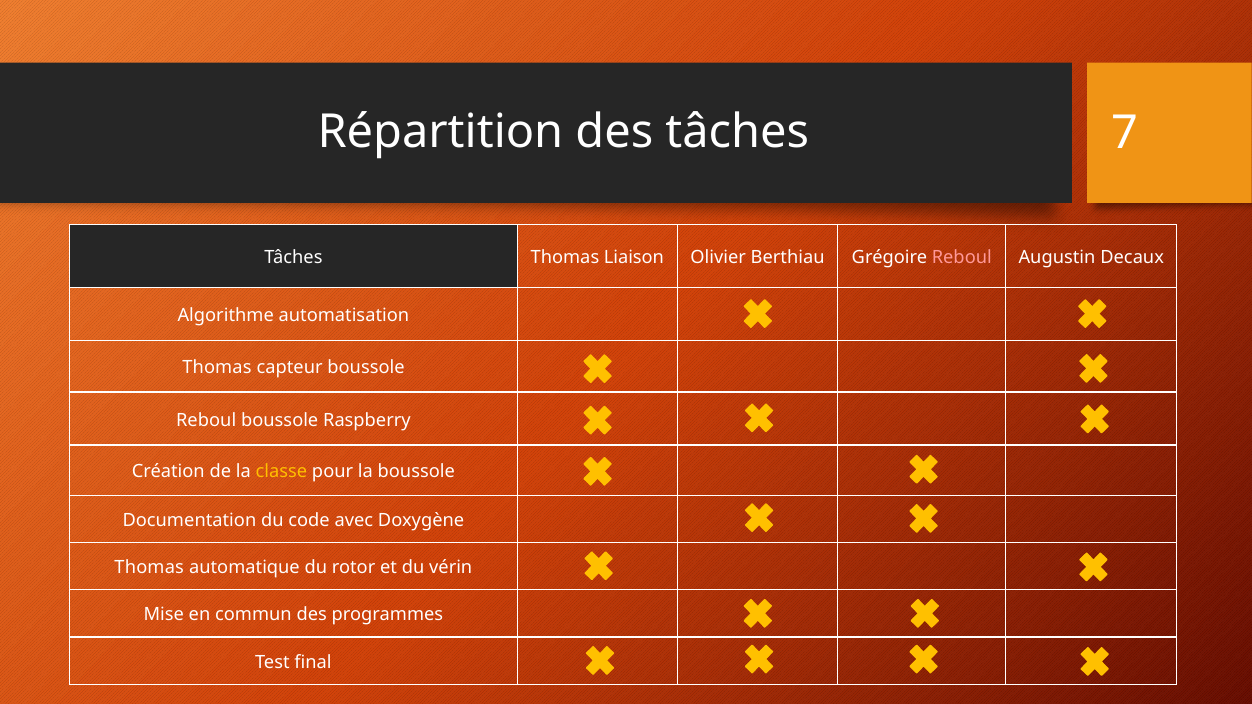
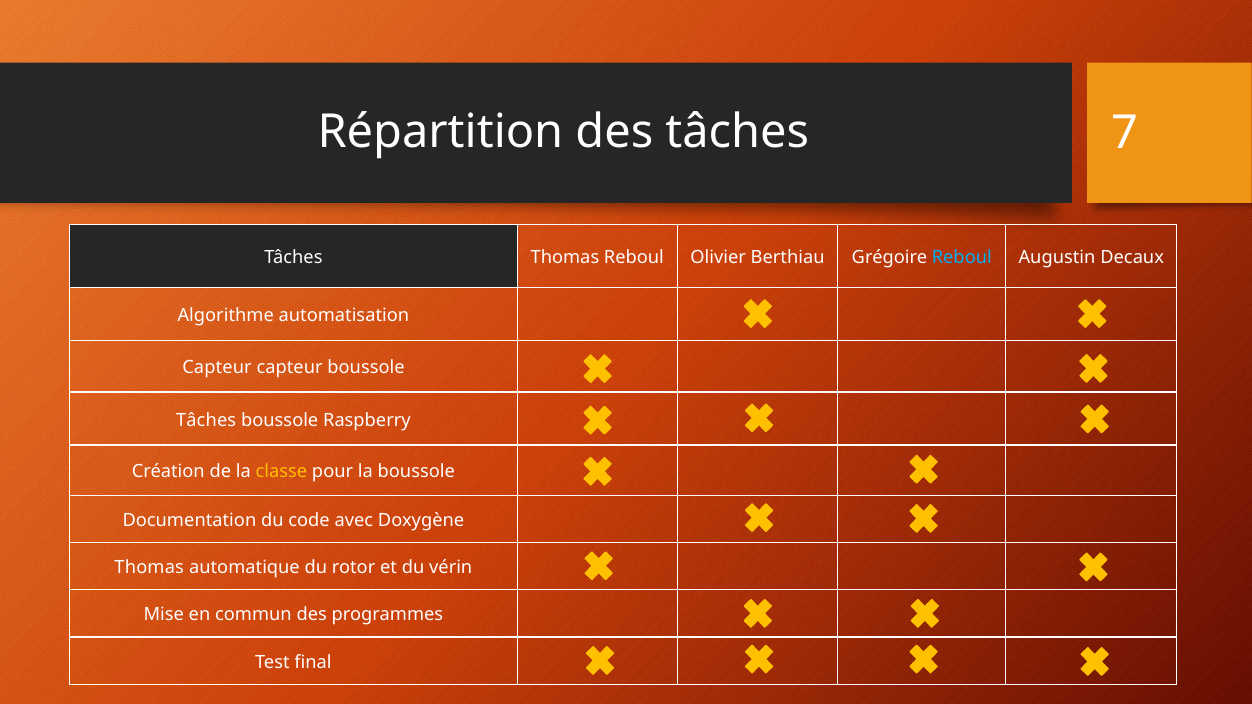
Thomas Liaison: Liaison -> Reboul (634, 258)
Reboul colour: pink -> light blue (962, 258)
Thomas: Thomas -> Capteur (217, 368)
Reboul: Reboul -> Tâches (206, 420)
